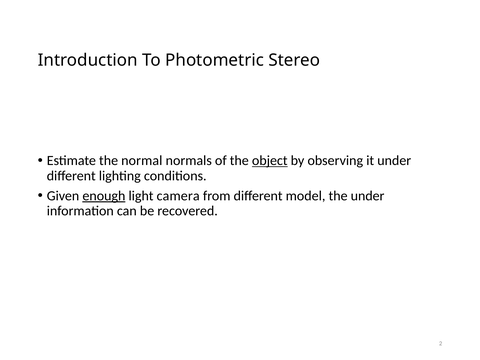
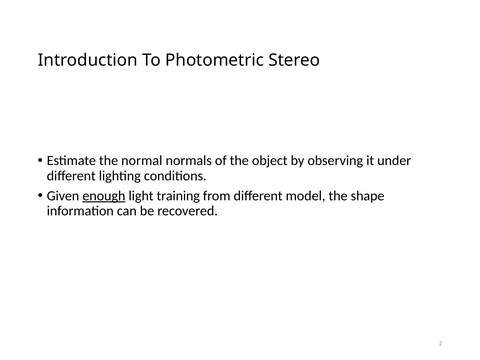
object underline: present -> none (270, 161)
camera: camera -> training (178, 196)
the under: under -> shape (368, 196)
